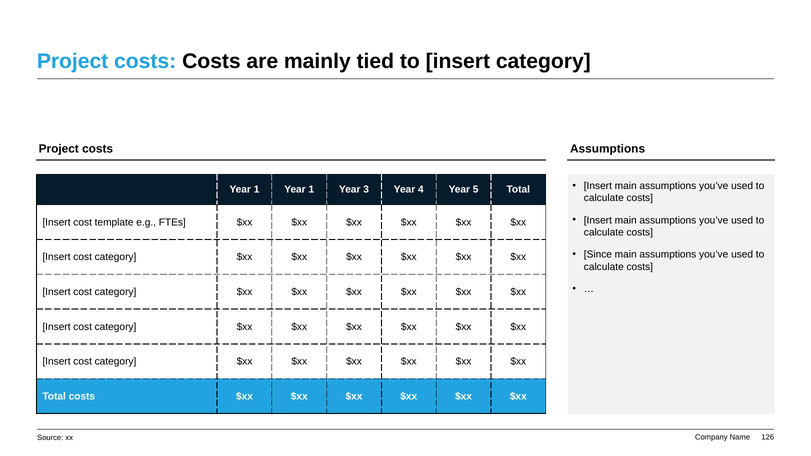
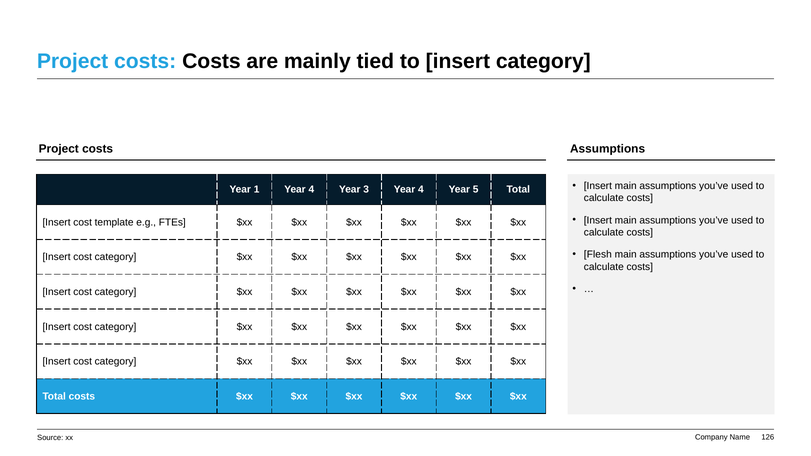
1 Year 1: 1 -> 4 (311, 190)
Since: Since -> Flesh (598, 255)
